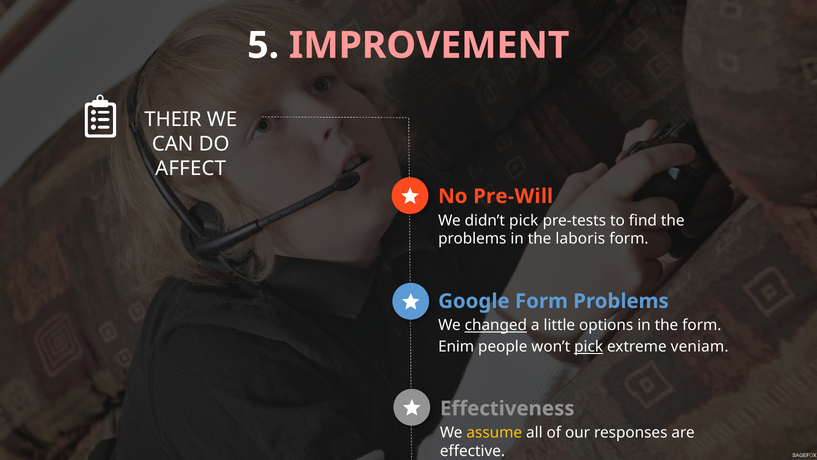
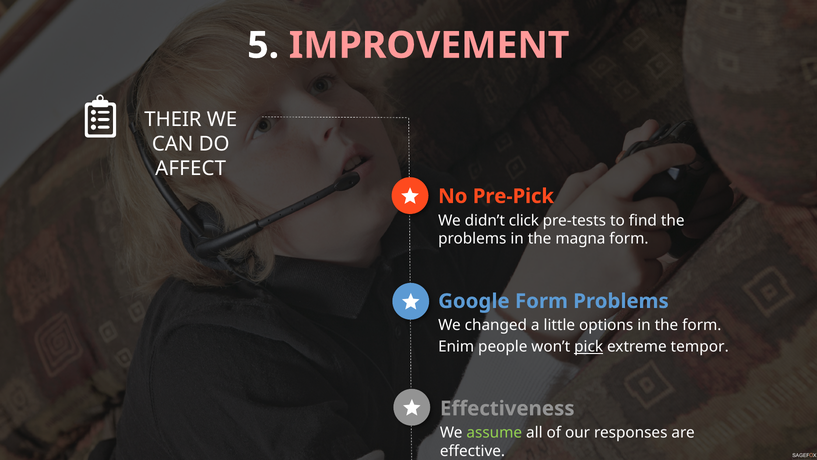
Pre-Will: Pre-Will -> Pre-Pick (513, 196)
didn’t pick: pick -> click (524, 220)
laboris: laboris -> magna (580, 239)
changed underline: present -> none (496, 325)
veniam: veniam -> tempor (700, 347)
assume colour: yellow -> light green (494, 432)
